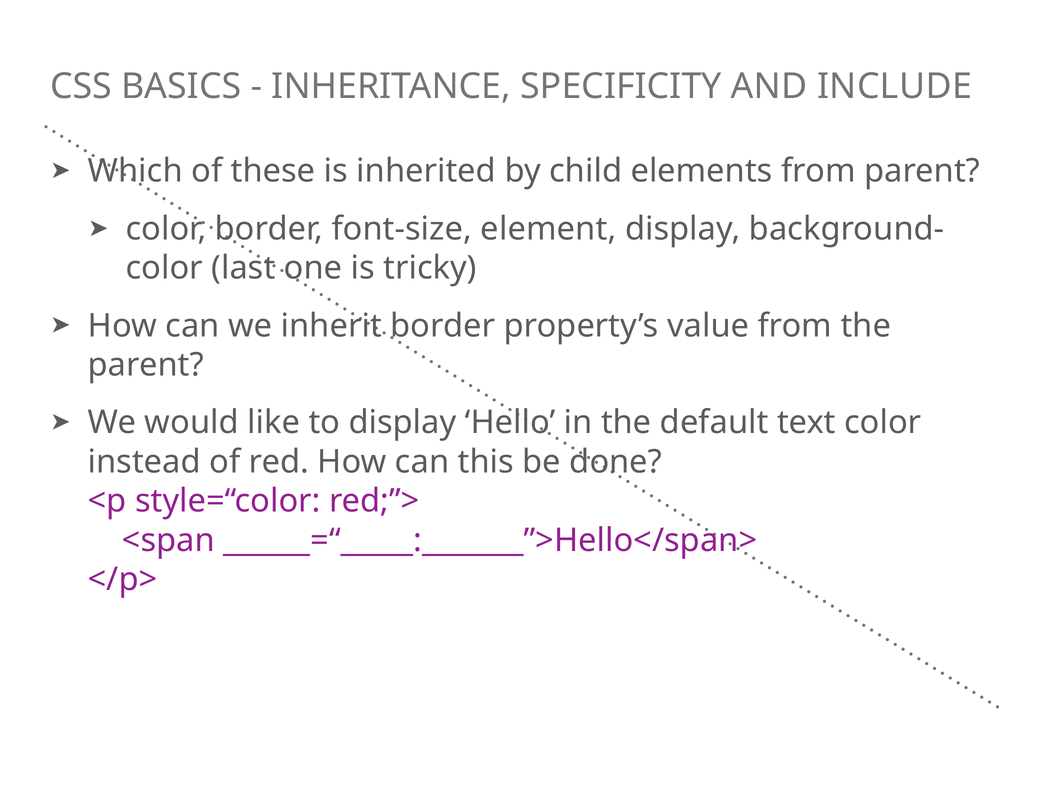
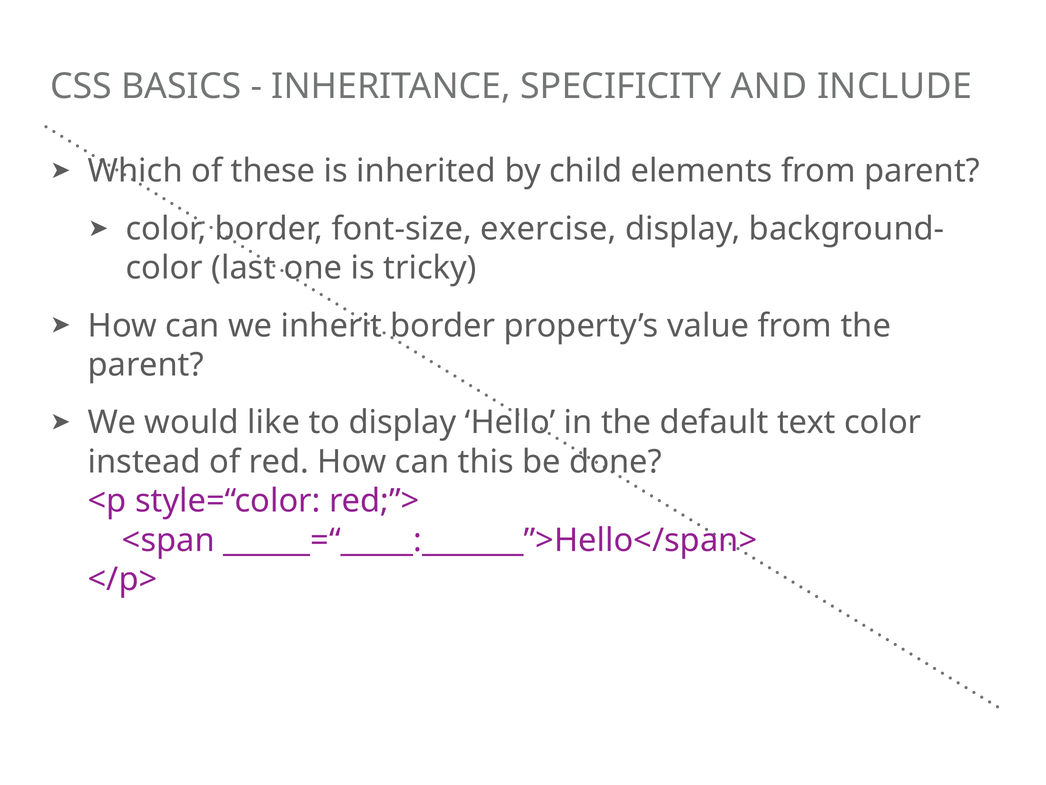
element: element -> exercise (548, 229)
